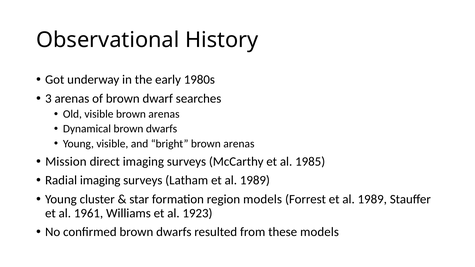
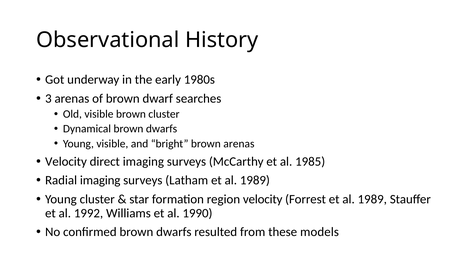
visible brown arenas: arenas -> cluster (164, 114)
Mission: Mission -> Velocity (66, 162)
region models: models -> velocity (263, 199)
1961: 1961 -> 1992 (89, 213)
1923: 1923 -> 1990 (197, 213)
